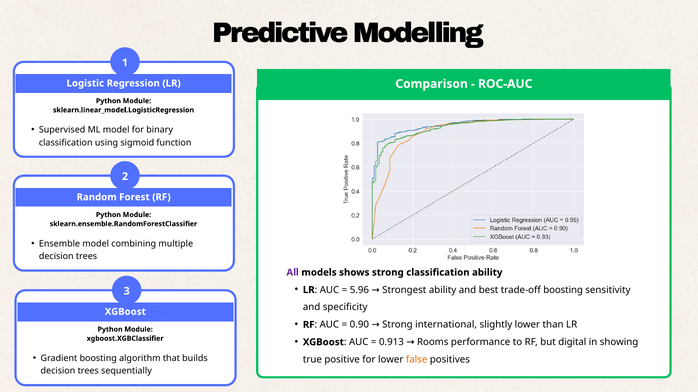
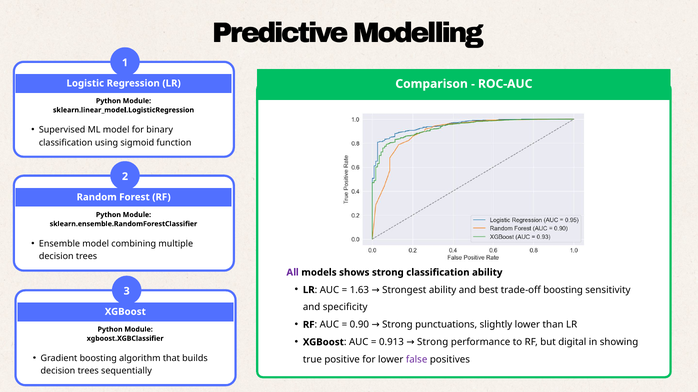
5.96: 5.96 -> 1.63 (359, 290)
international: international -> punctuations (446, 325)
0.913 Rooms: Rooms -> Strong (433, 343)
false colour: orange -> purple (417, 360)
